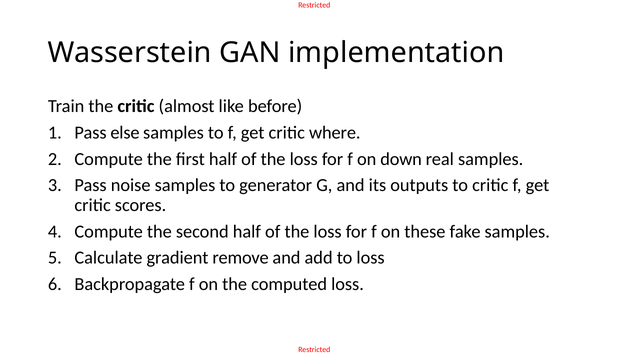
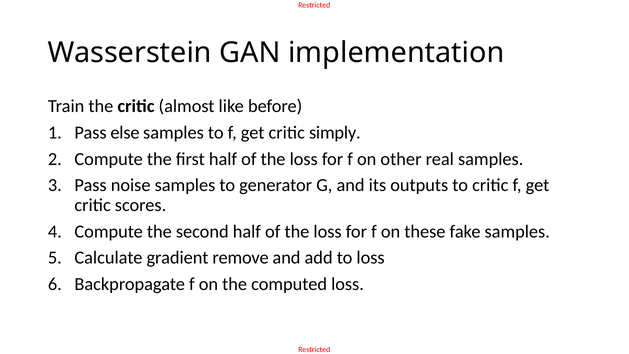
where: where -> simply (335, 133)
down: down -> other (401, 159)
